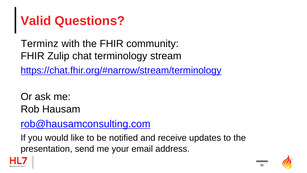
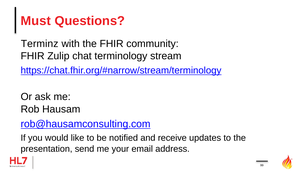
Valid: Valid -> Must (36, 21)
